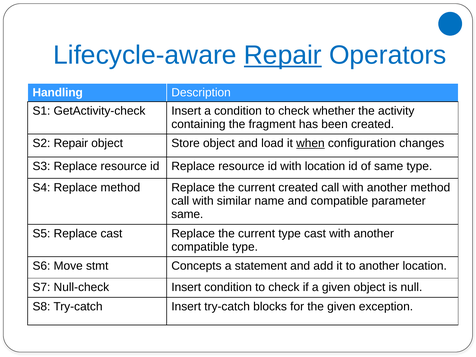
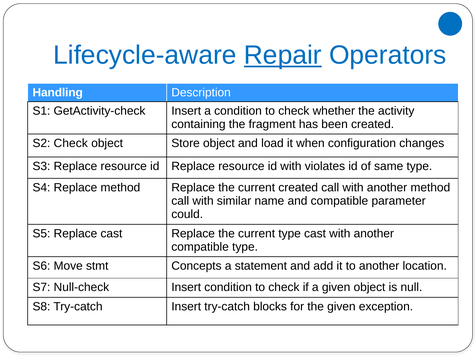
S2 Repair: Repair -> Check (71, 143)
when underline: present -> none (310, 143)
with location: location -> violates (325, 166)
same: same -> could (187, 214)
